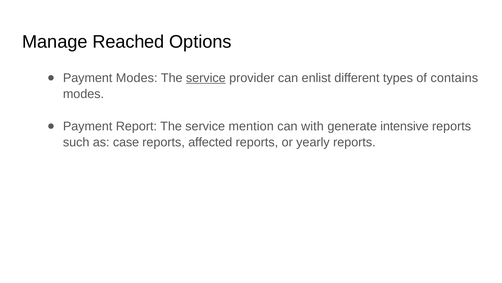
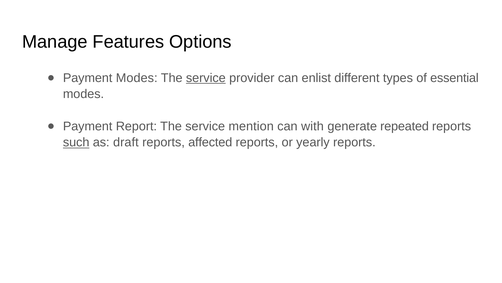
Reached: Reached -> Features (128, 42)
contains: contains -> essential (454, 78)
intensive: intensive -> repeated (405, 126)
such underline: none -> present (76, 142)
case: case -> draft (126, 142)
